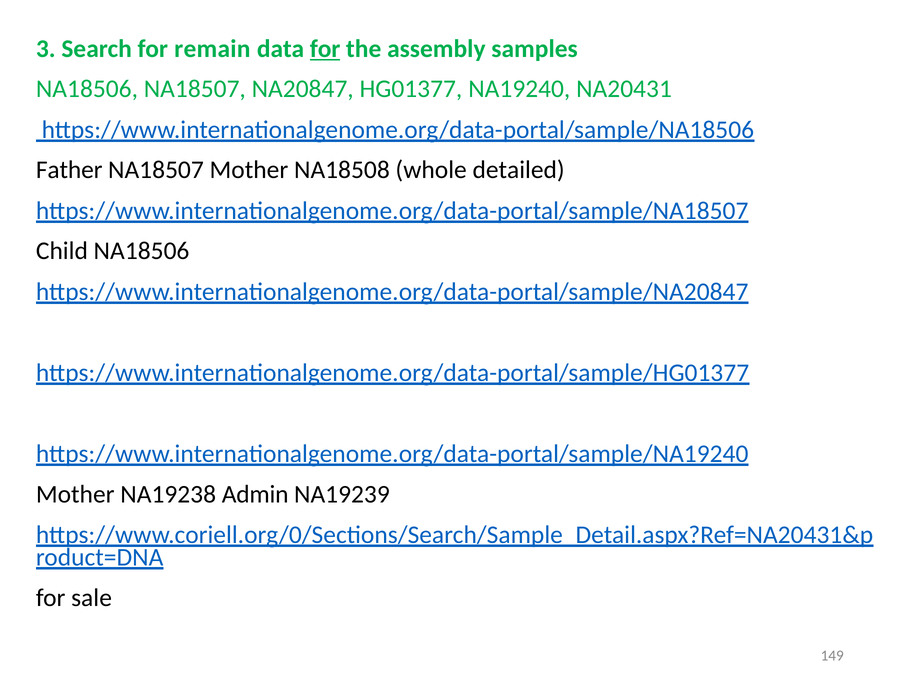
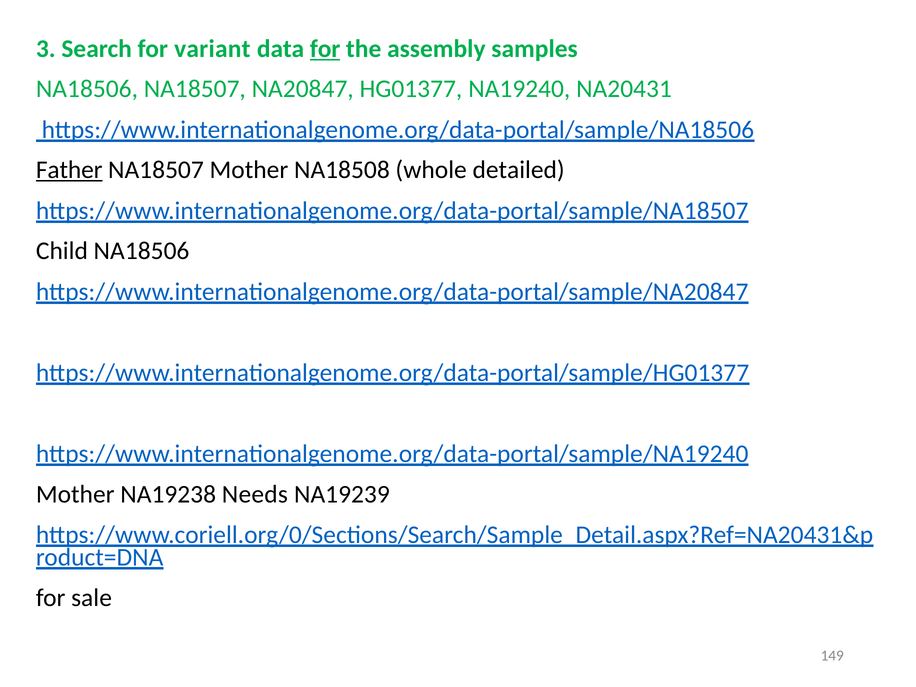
remain: remain -> variant (212, 49)
Father underline: none -> present (69, 170)
Admin: Admin -> Needs (255, 494)
